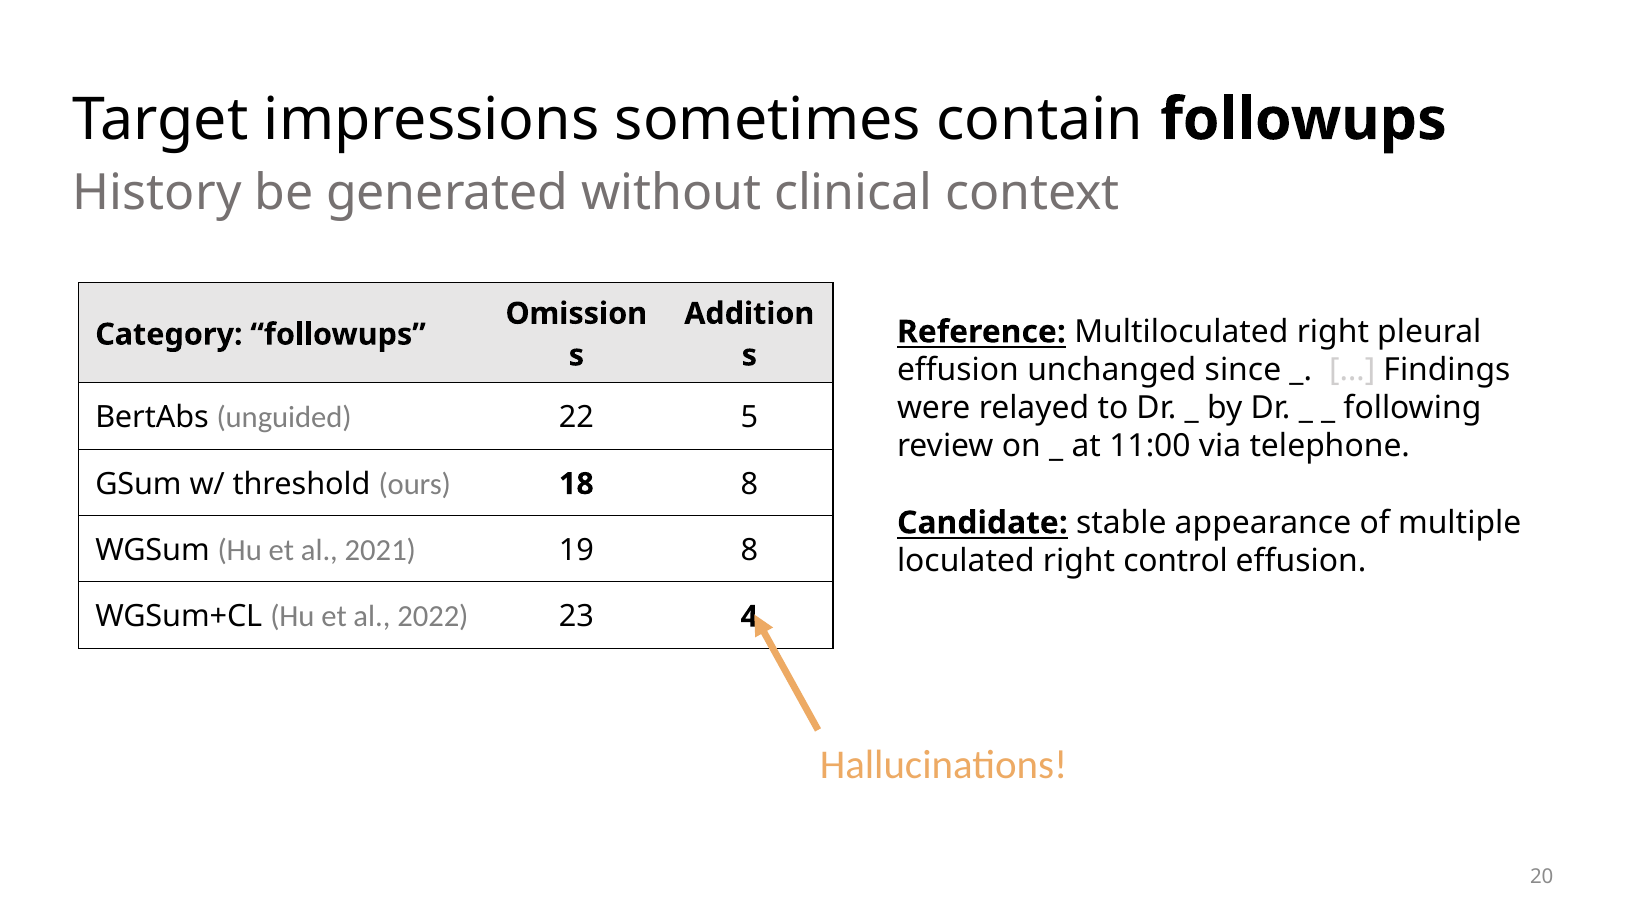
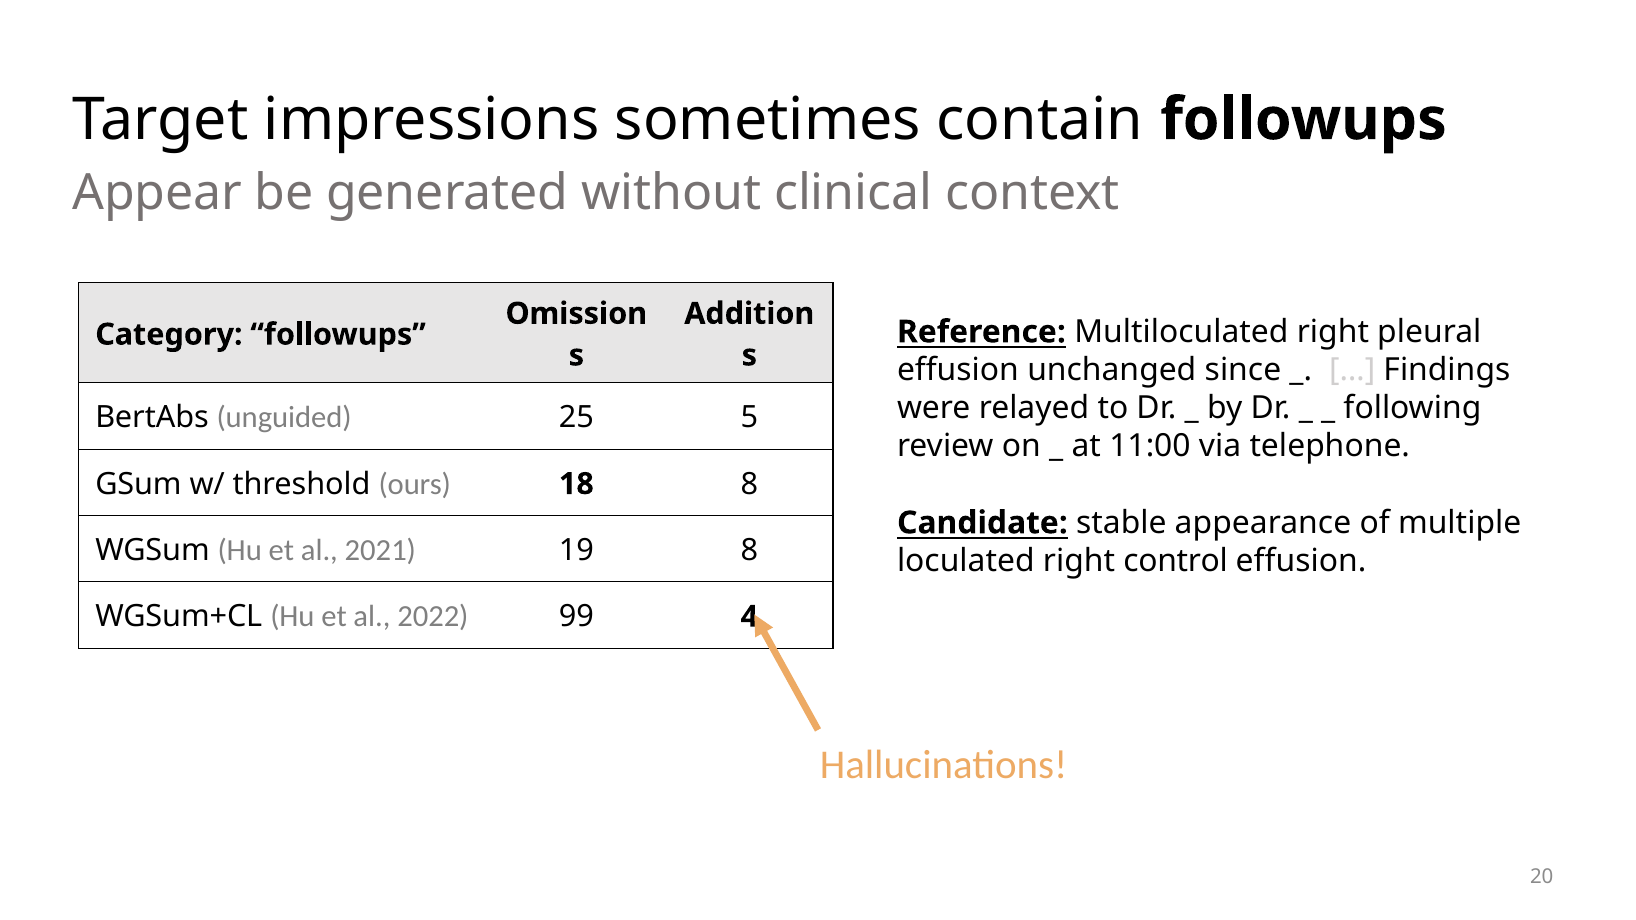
History: History -> Appear (157, 193)
22: 22 -> 25 (576, 418)
23: 23 -> 99 (576, 617)
